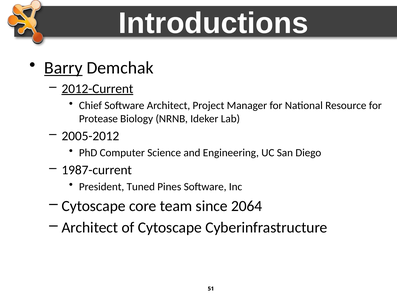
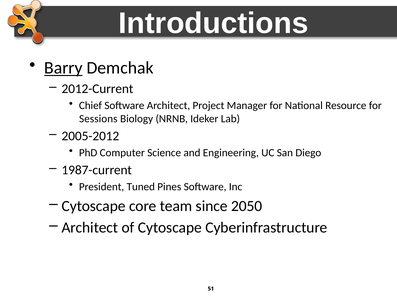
2012-Current underline: present -> none (97, 89)
Protease: Protease -> Sessions (98, 119)
2064: 2064 -> 2050 (247, 206)
